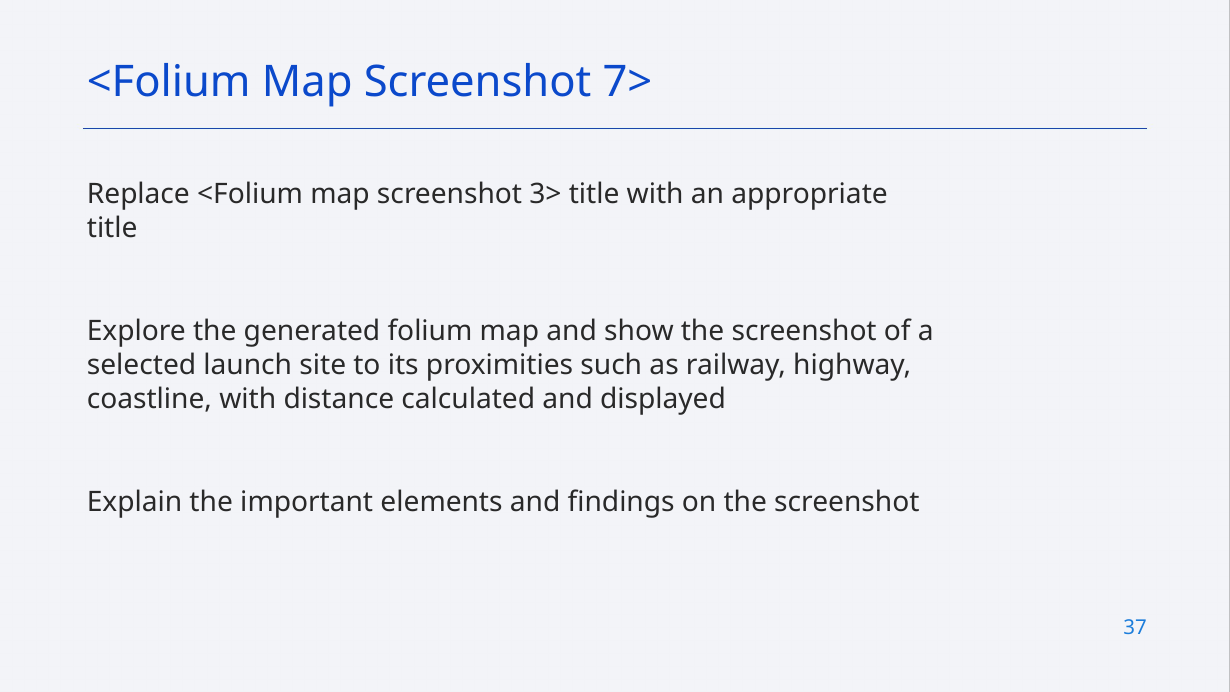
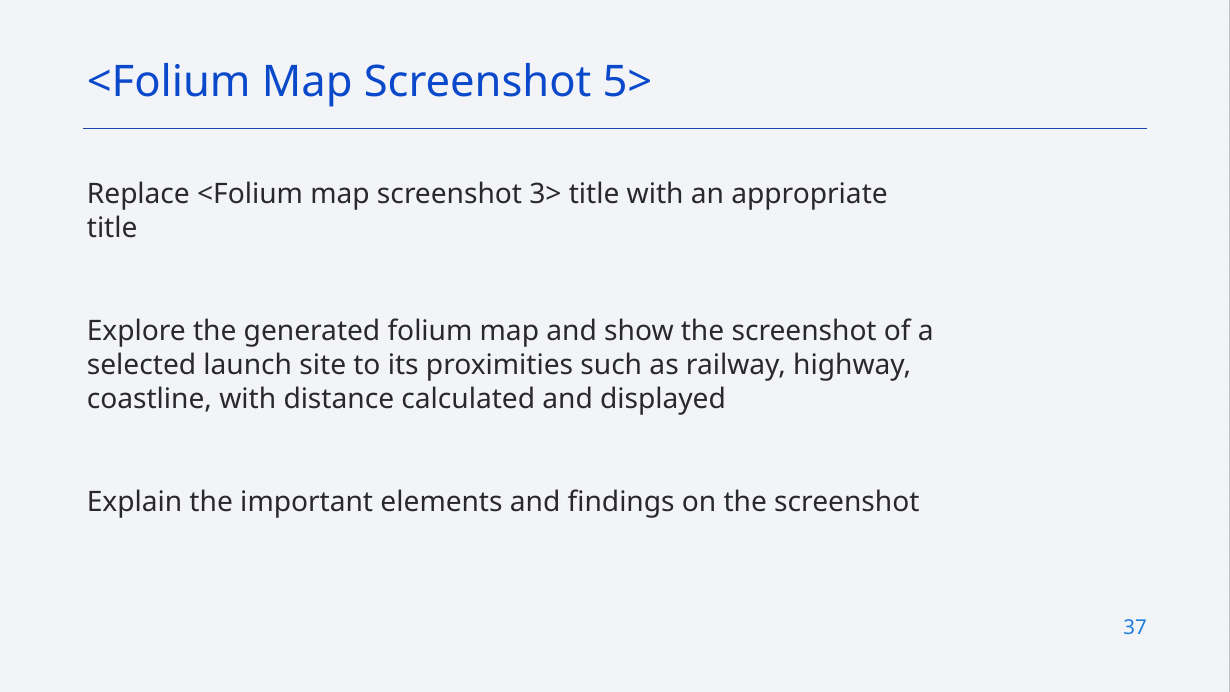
7>: 7> -> 5> (627, 82)
